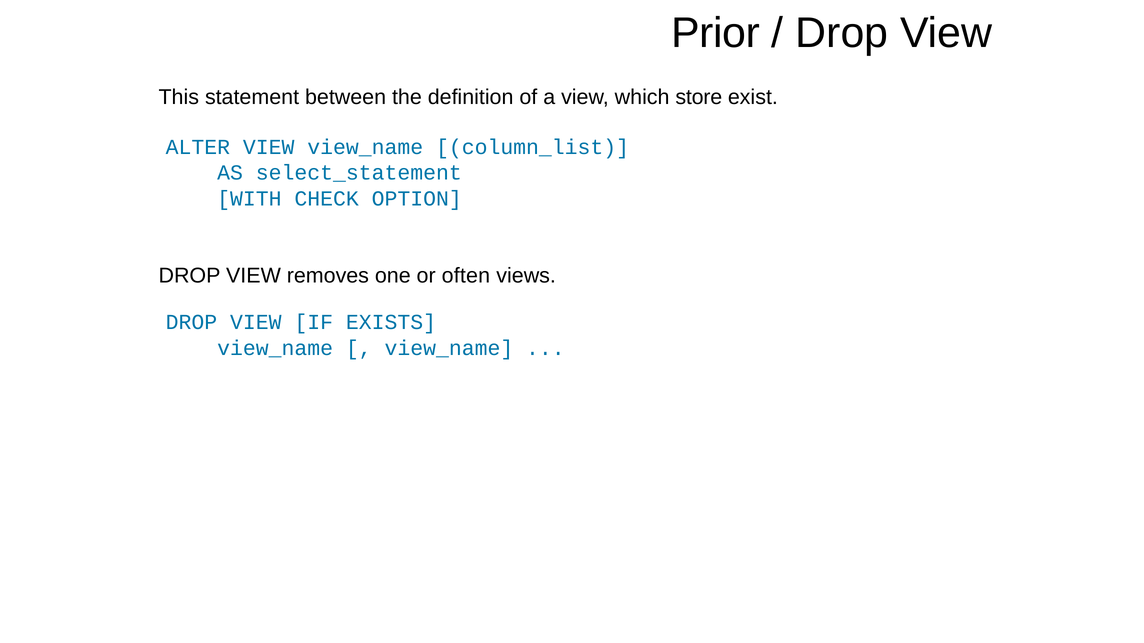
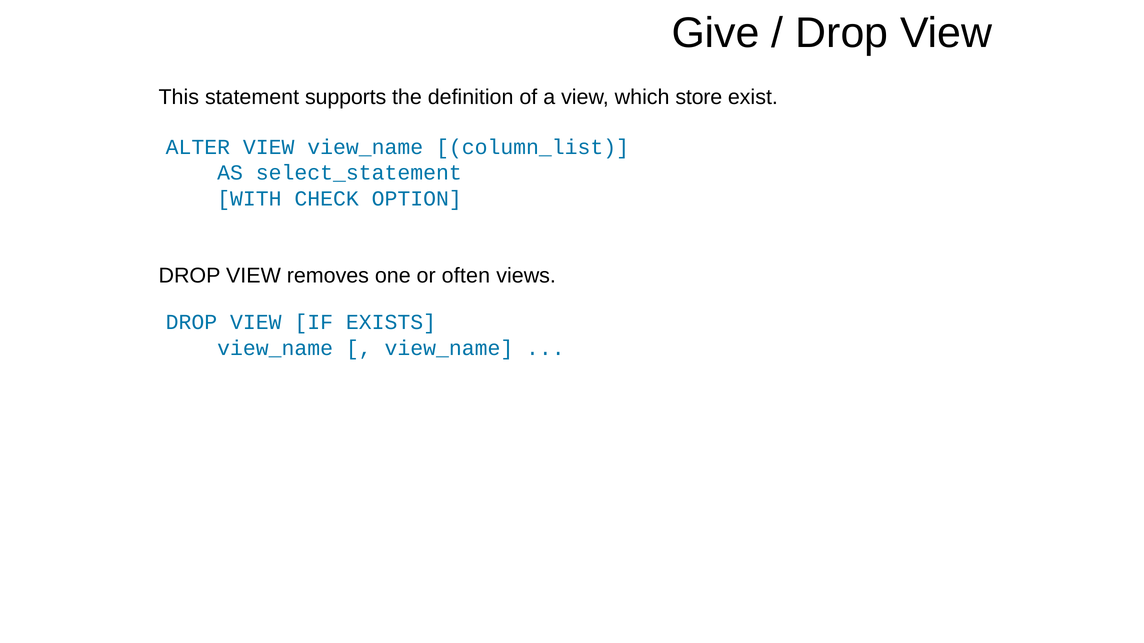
Prior: Prior -> Give (716, 33)
between: between -> supports (346, 97)
